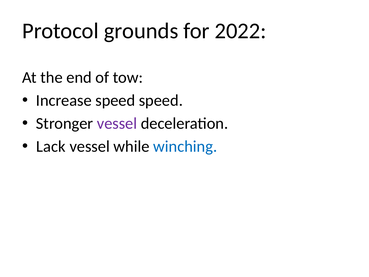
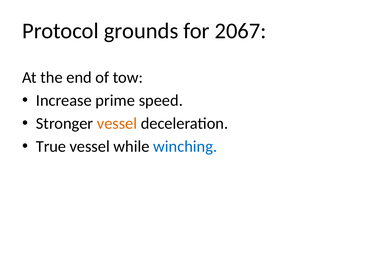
2022: 2022 -> 2067 (241, 31)
Increase speed: speed -> prime (115, 100)
vessel colour: purple -> orange (117, 123)
Lack: Lack -> True (51, 146)
